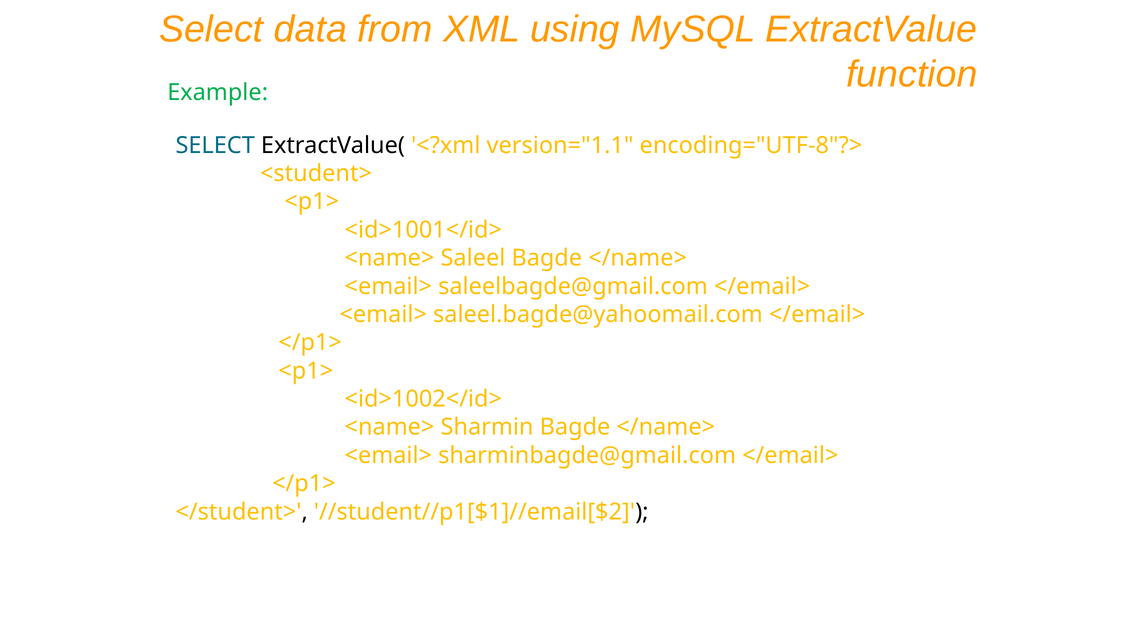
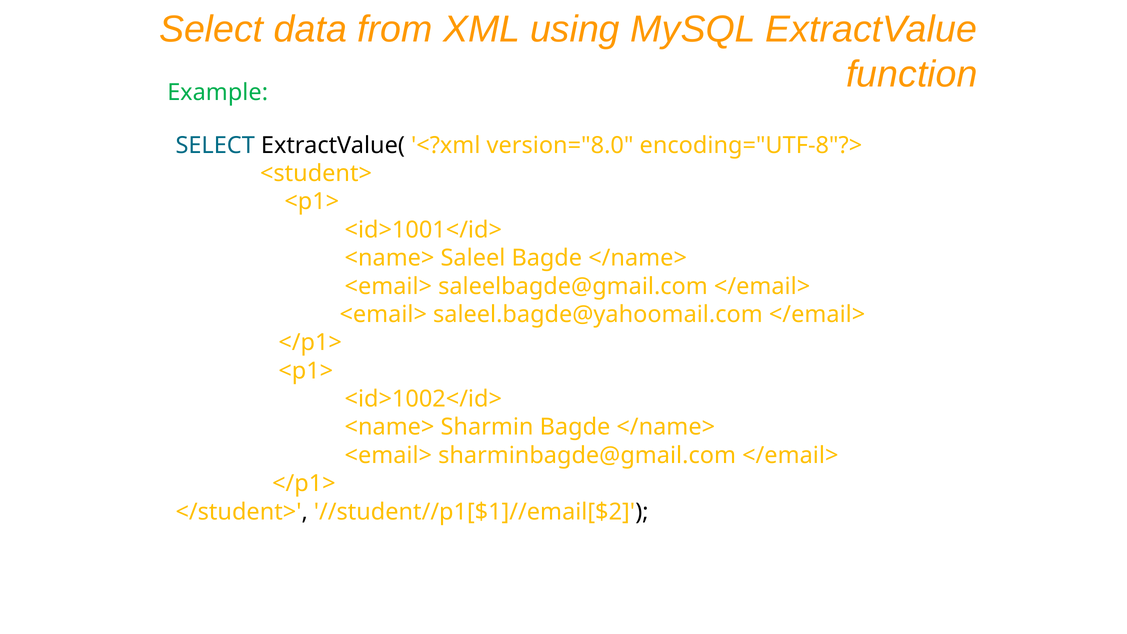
version="1.1: version="1.1 -> version="8.0 (560, 145)
